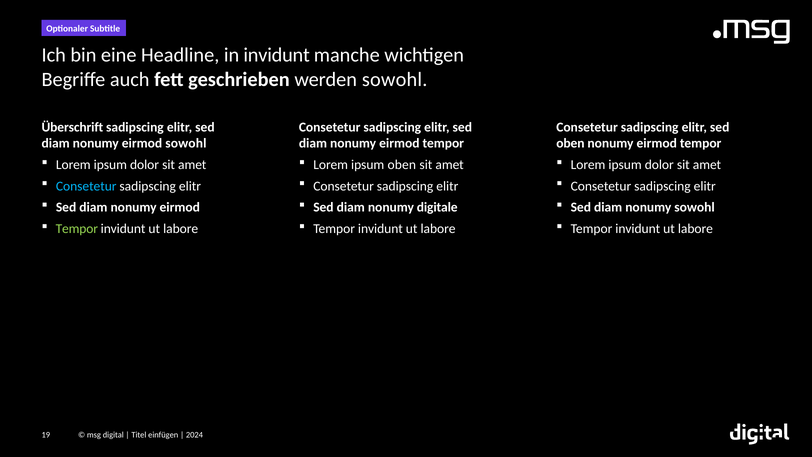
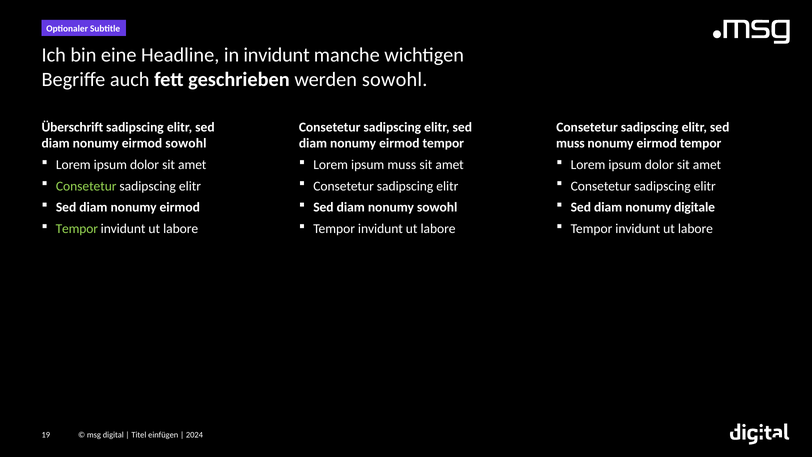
oben: oben -> muss (570, 143)
ipsum oben: oben -> muss (402, 165)
Consetetur colour: light blue -> light green (86, 186)
nonumy digitale: digitale -> sowohl (437, 207)
nonumy sowohl: sowohl -> digitale (695, 207)
